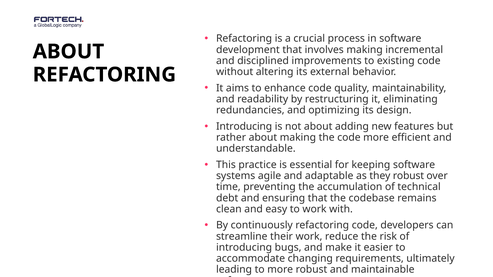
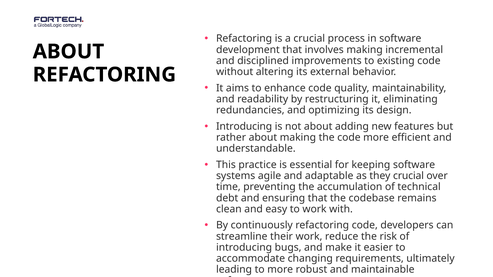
they robust: robust -> crucial (408, 176)
